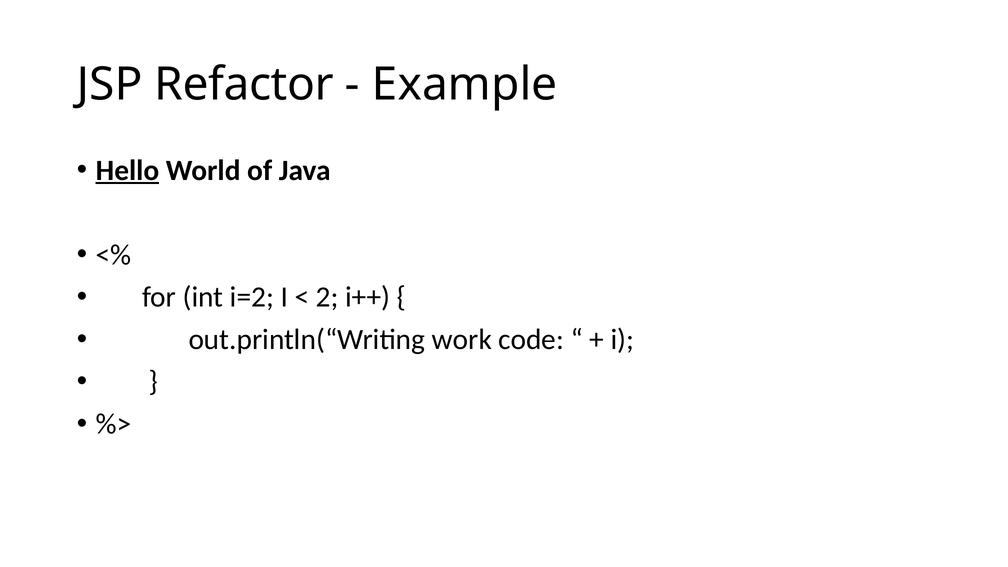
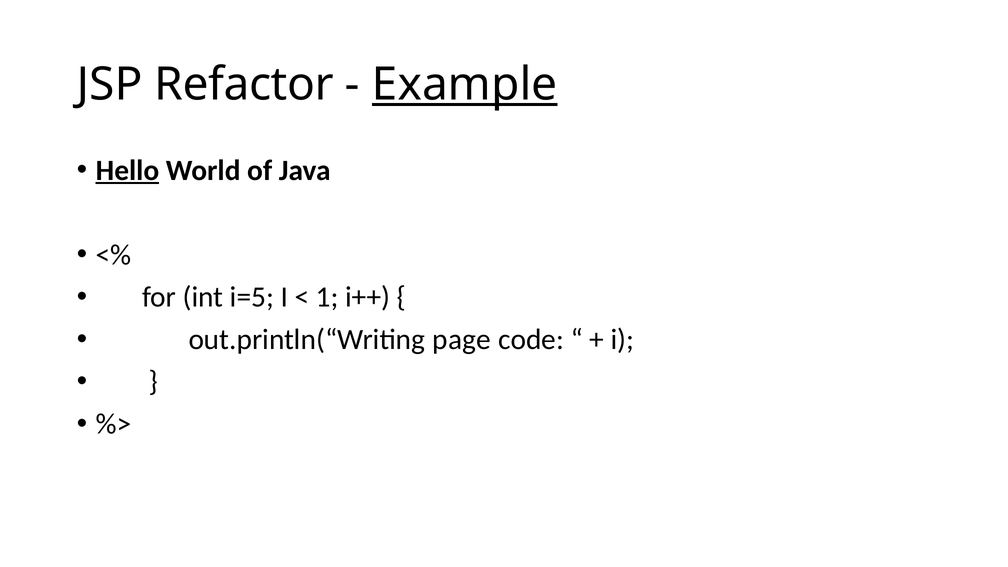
Example underline: none -> present (465, 85)
i=2: i=2 -> i=5 (252, 297)
2: 2 -> 1 (327, 297)
work: work -> page (462, 339)
